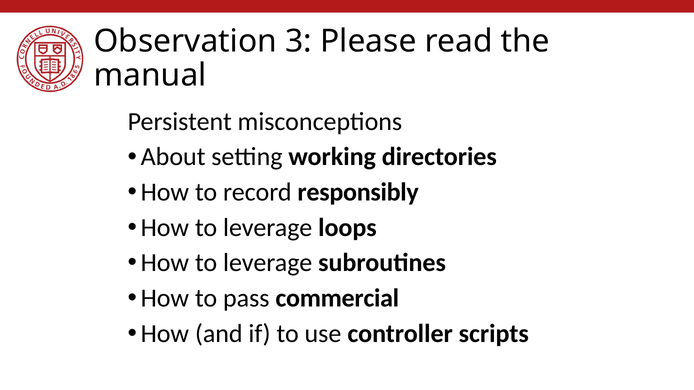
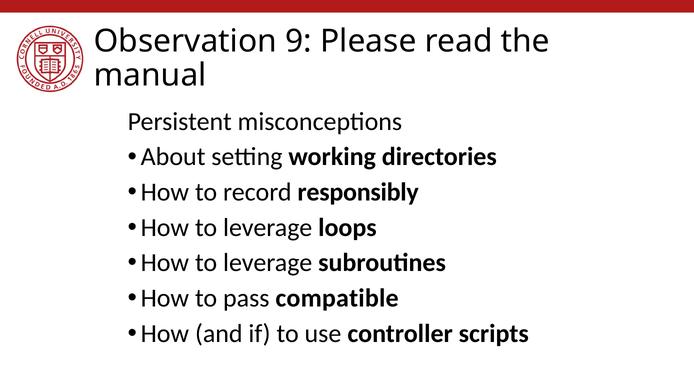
3: 3 -> 9 (299, 41)
commercial: commercial -> compatible (337, 298)
